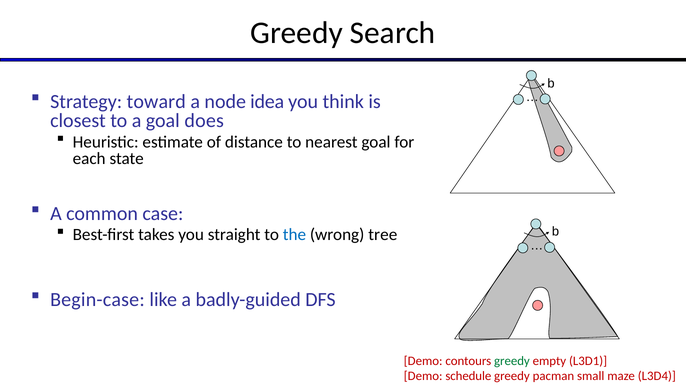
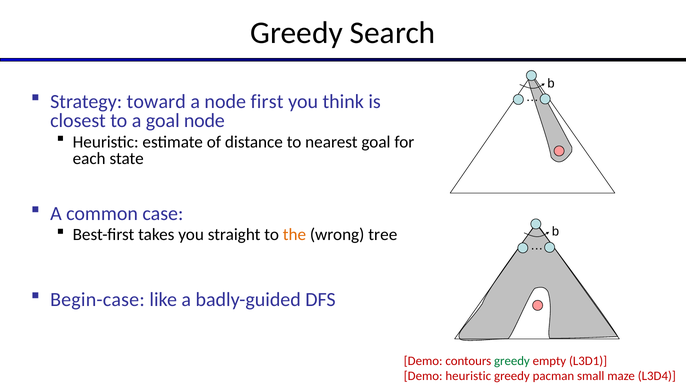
idea: idea -> first (267, 101)
goal does: does -> node (204, 121)
the colour: blue -> orange (294, 235)
Demo schedule: schedule -> heuristic (468, 376)
